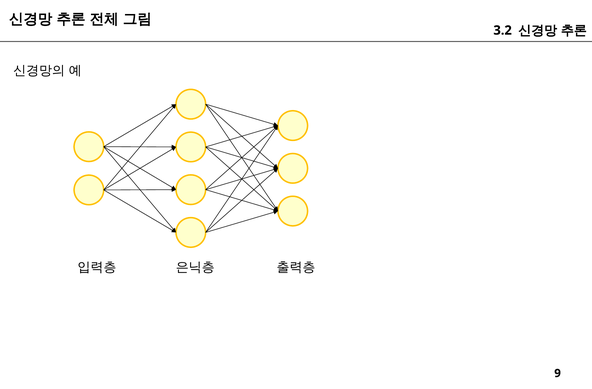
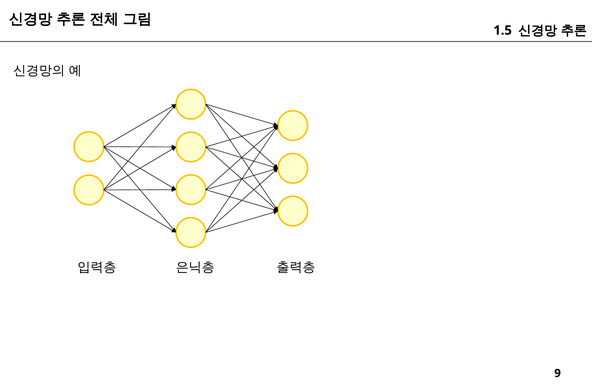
3.2: 3.2 -> 1.5 (503, 30)
